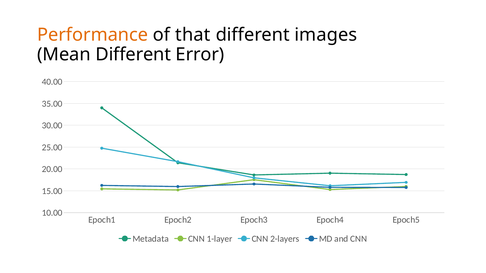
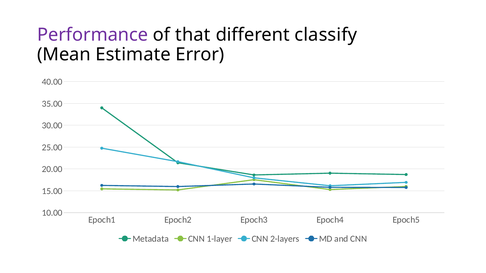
Performance colour: orange -> purple (93, 35)
images: images -> classify (326, 35)
Mean Different: Different -> Estimate (133, 55)
